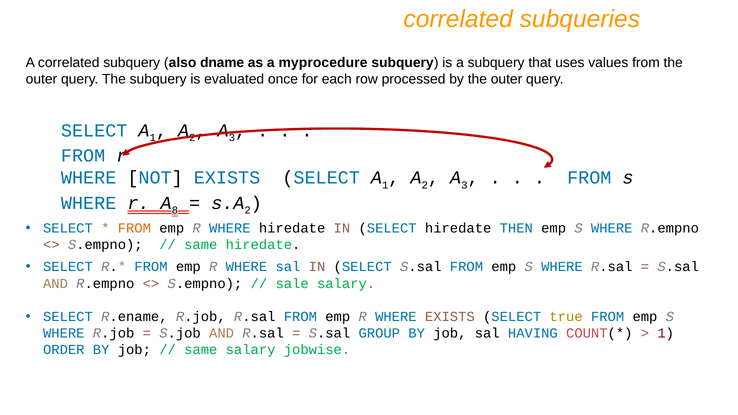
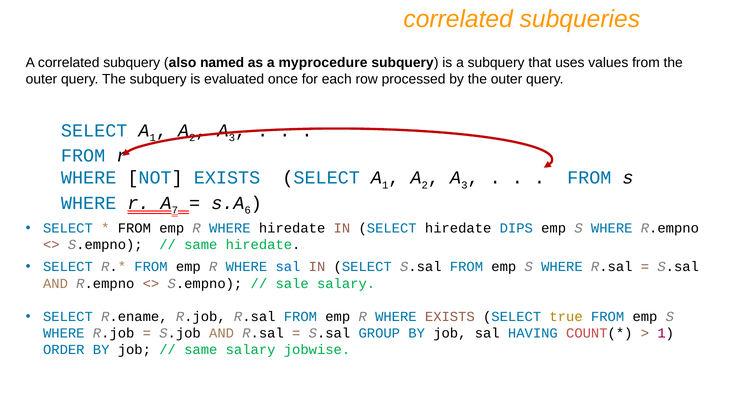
dname: dname -> named (222, 63)
8: 8 -> 7 (175, 210)
2: 2 -> 6 (248, 210)
FROM colour: orange -> black (134, 228)
THEN: THEN -> DIPS (516, 228)
